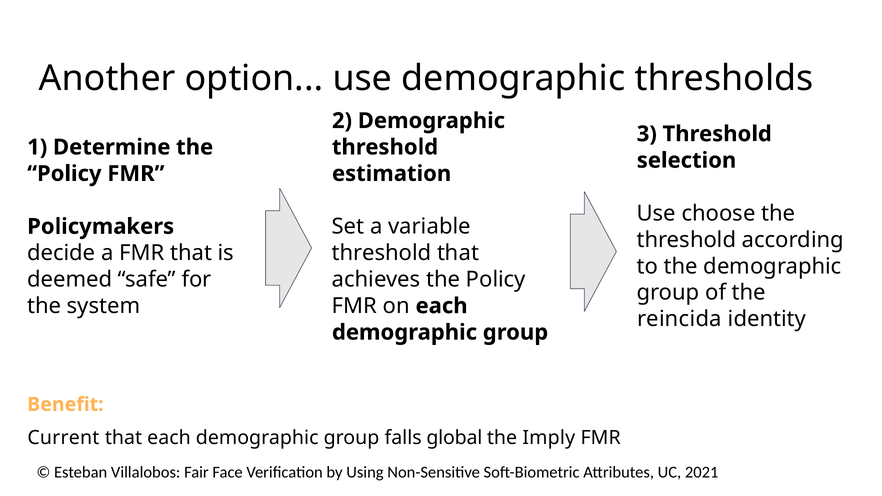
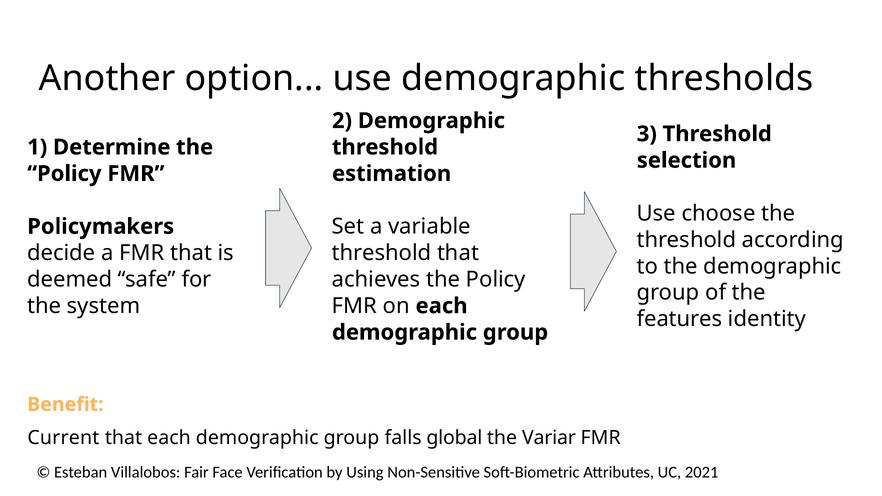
reincida: reincida -> features (680, 319)
Imply: Imply -> Variar (549, 438)
